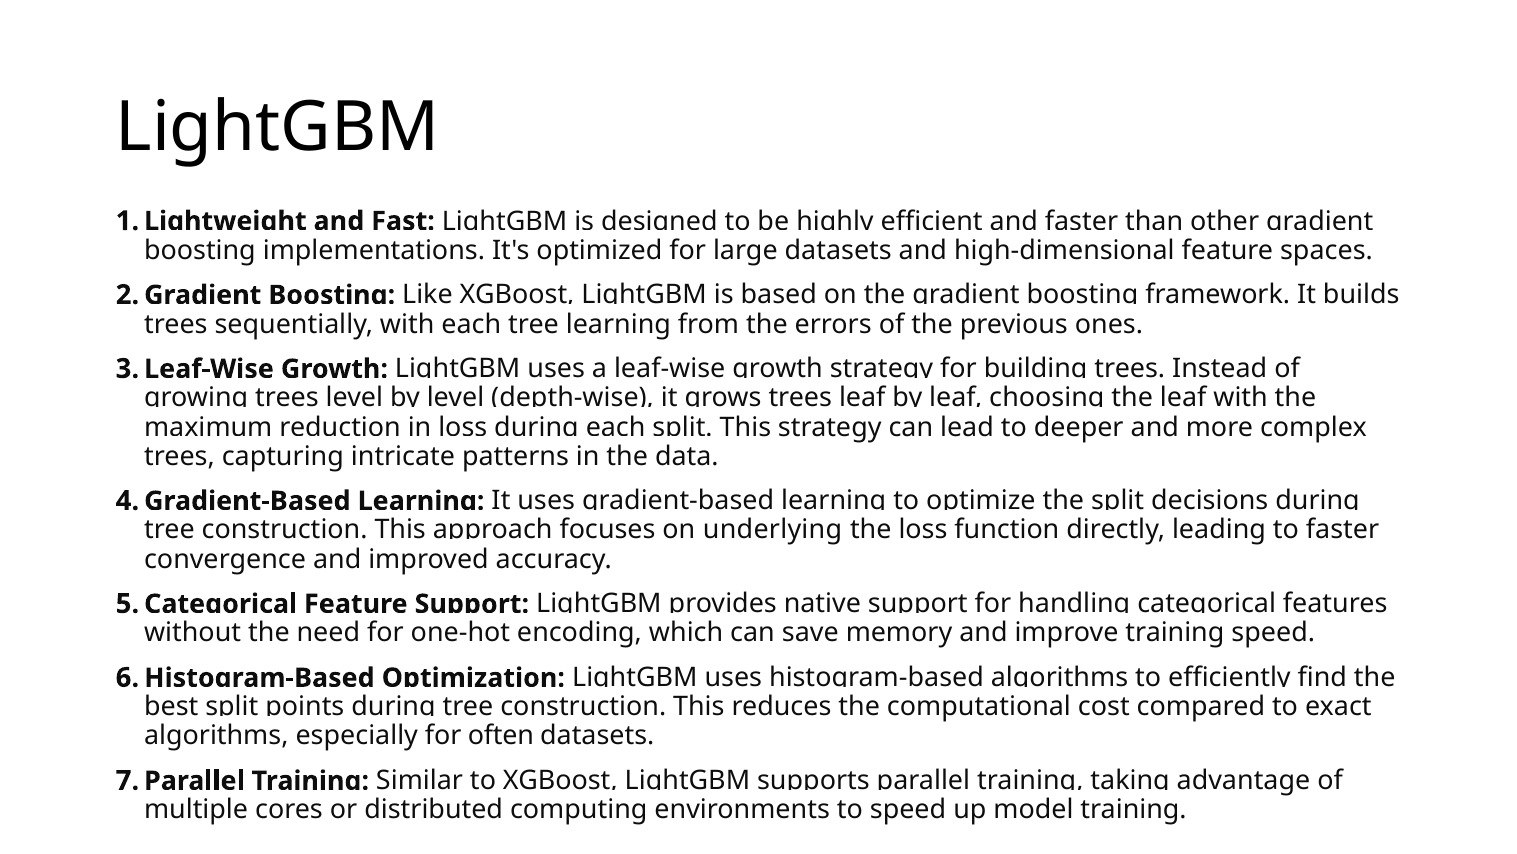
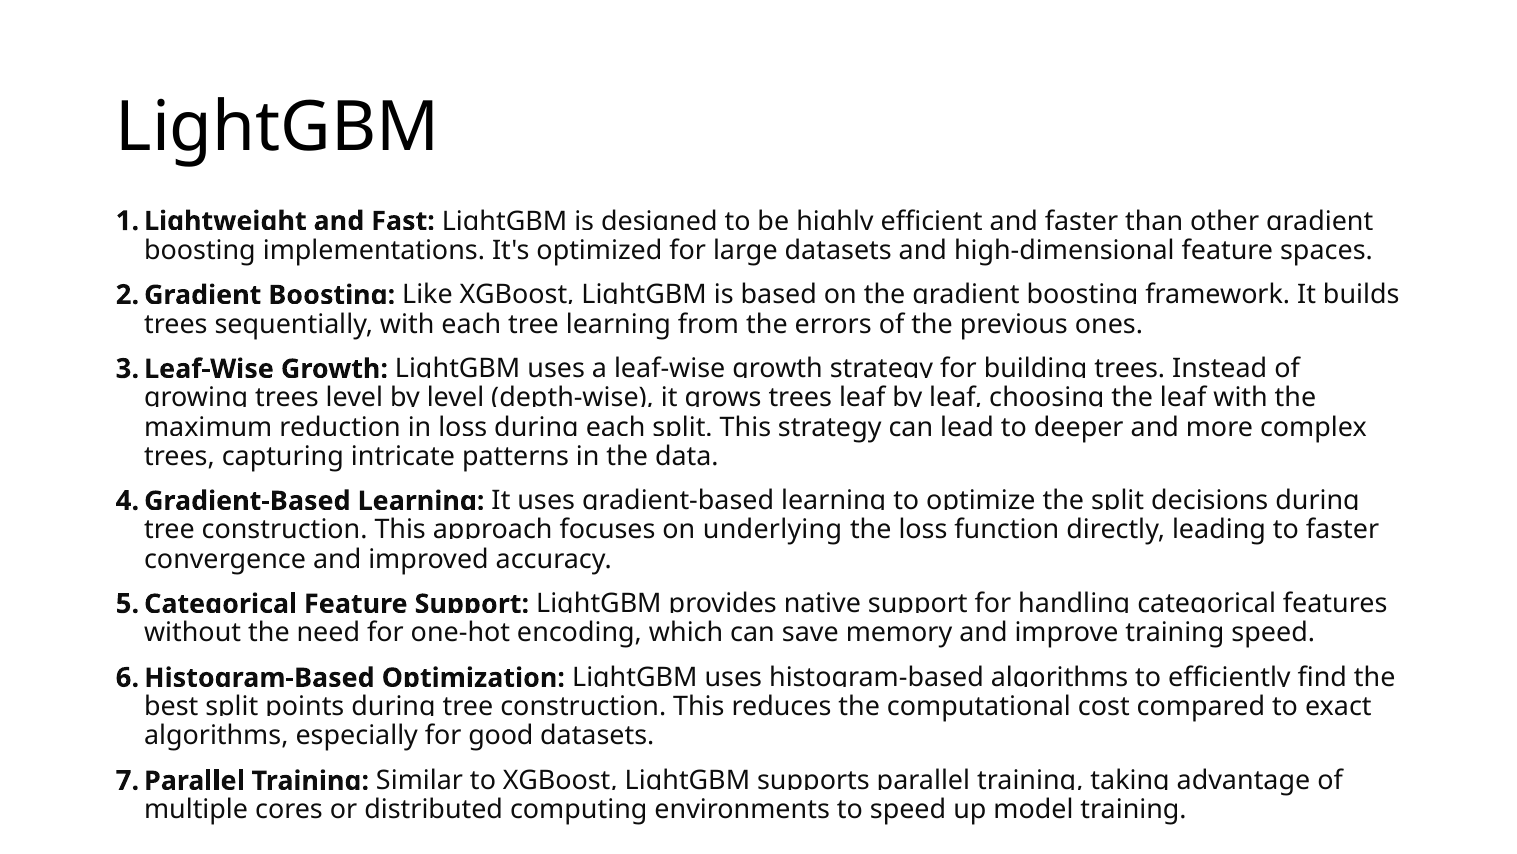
often: often -> good (501, 735)
